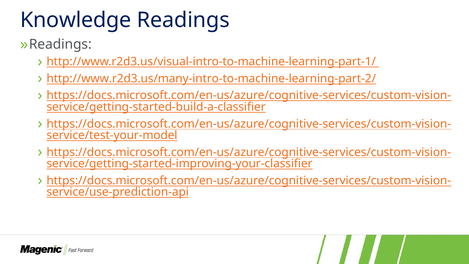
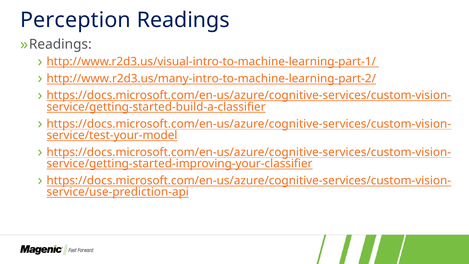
Knowledge: Knowledge -> Perception (76, 20)
